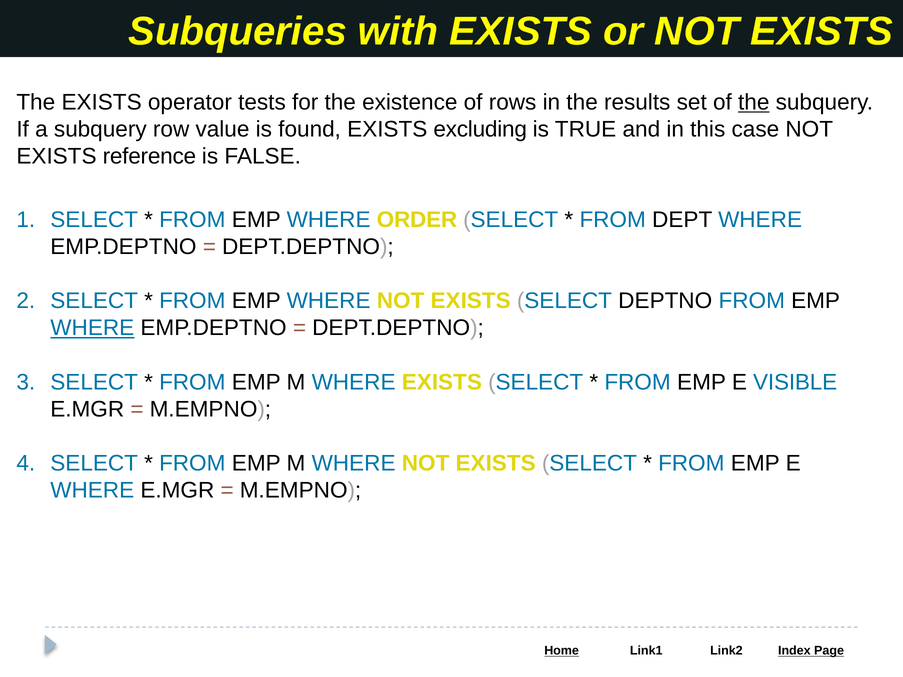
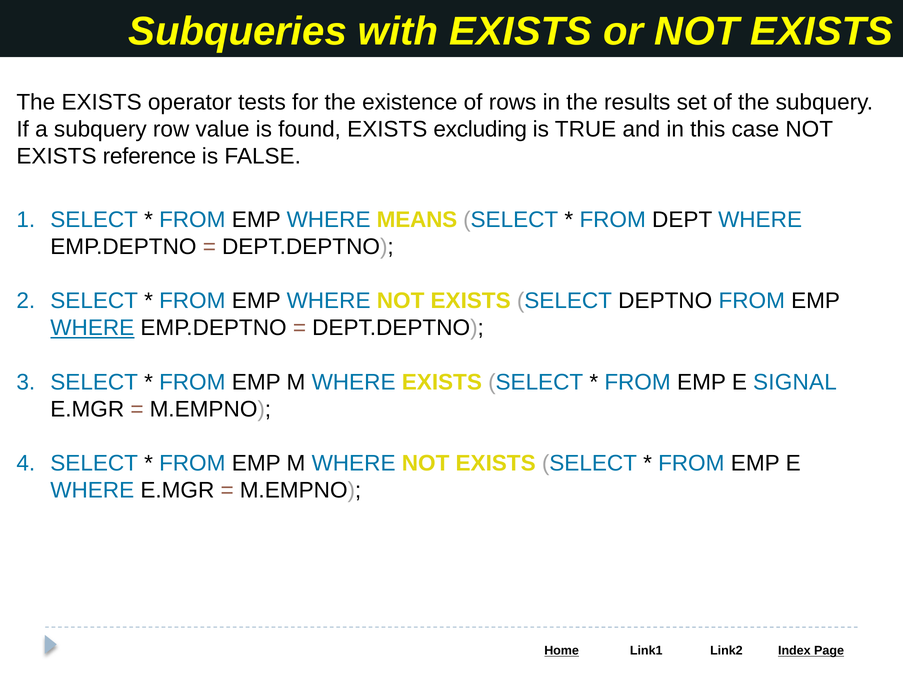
the underline: present -> none (754, 102)
ORDER: ORDER -> MEANS (417, 220)
VISIBLE: VISIBLE -> SIGNAL (795, 382)
